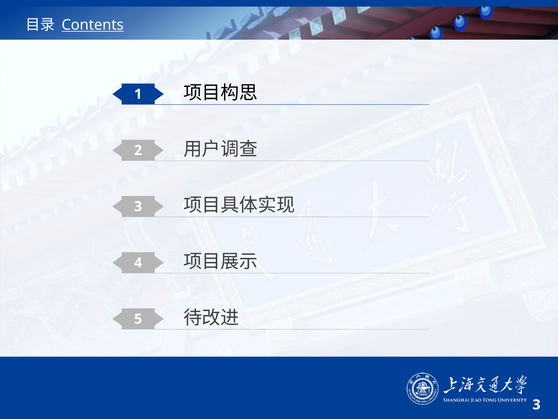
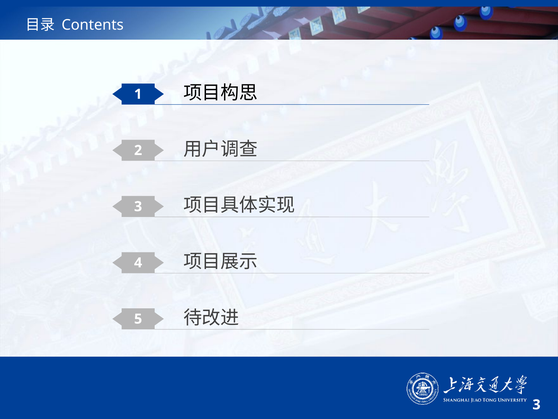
Contents underline: present -> none (93, 25)
